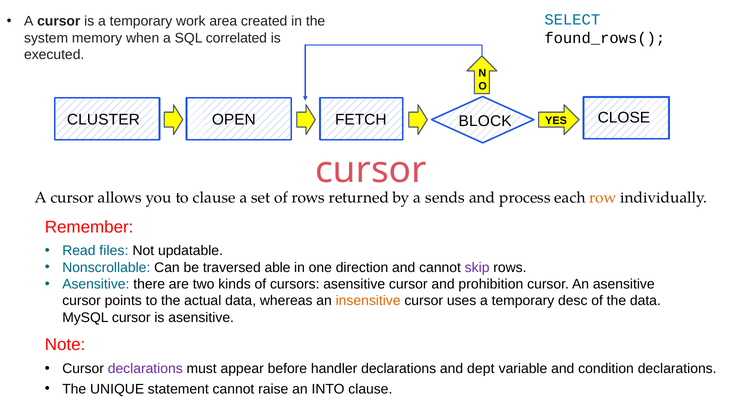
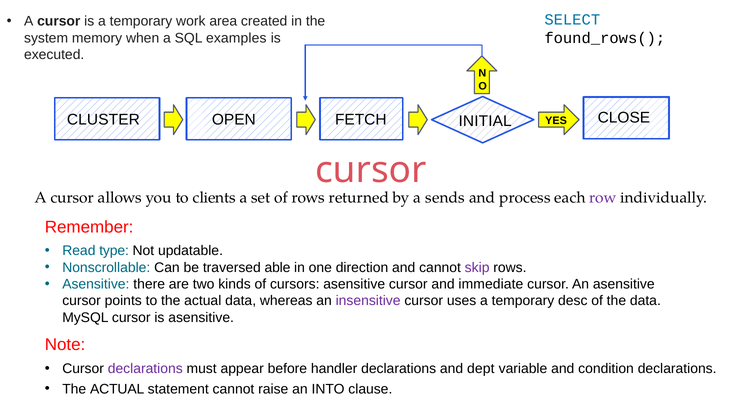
correlated: correlated -> examples (236, 38)
BLOCK: BLOCK -> INITIAL (485, 121)
to clause: clause -> clients (214, 198)
row colour: orange -> purple (603, 198)
files: files -> type (114, 251)
prohibition: prohibition -> immediate (491, 284)
insensitive colour: orange -> purple (368, 301)
UNIQUE: UNIQUE -> ACTUAL (117, 389)
